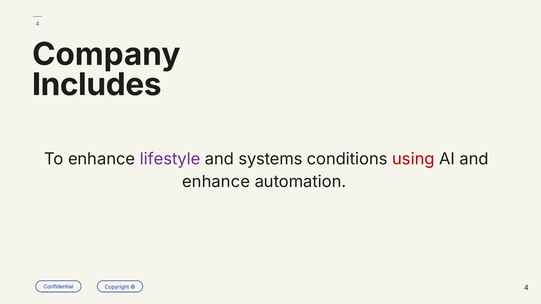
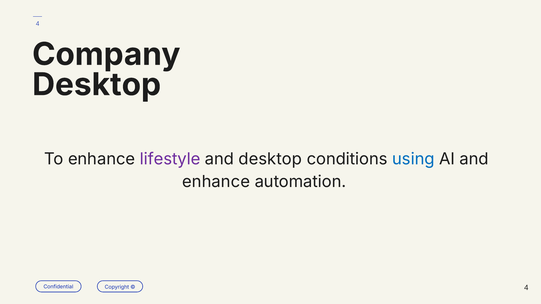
Includes: Includes -> Desktop (97, 85)
and systems: systems -> desktop (270, 159)
using colour: red -> blue (413, 159)
